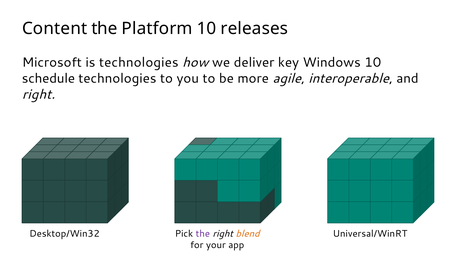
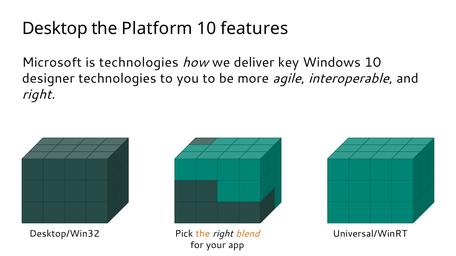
Content: Content -> Desktop (55, 29)
releases: releases -> features (254, 29)
schedule: schedule -> designer (48, 79)
the colour: purple -> orange (203, 234)
